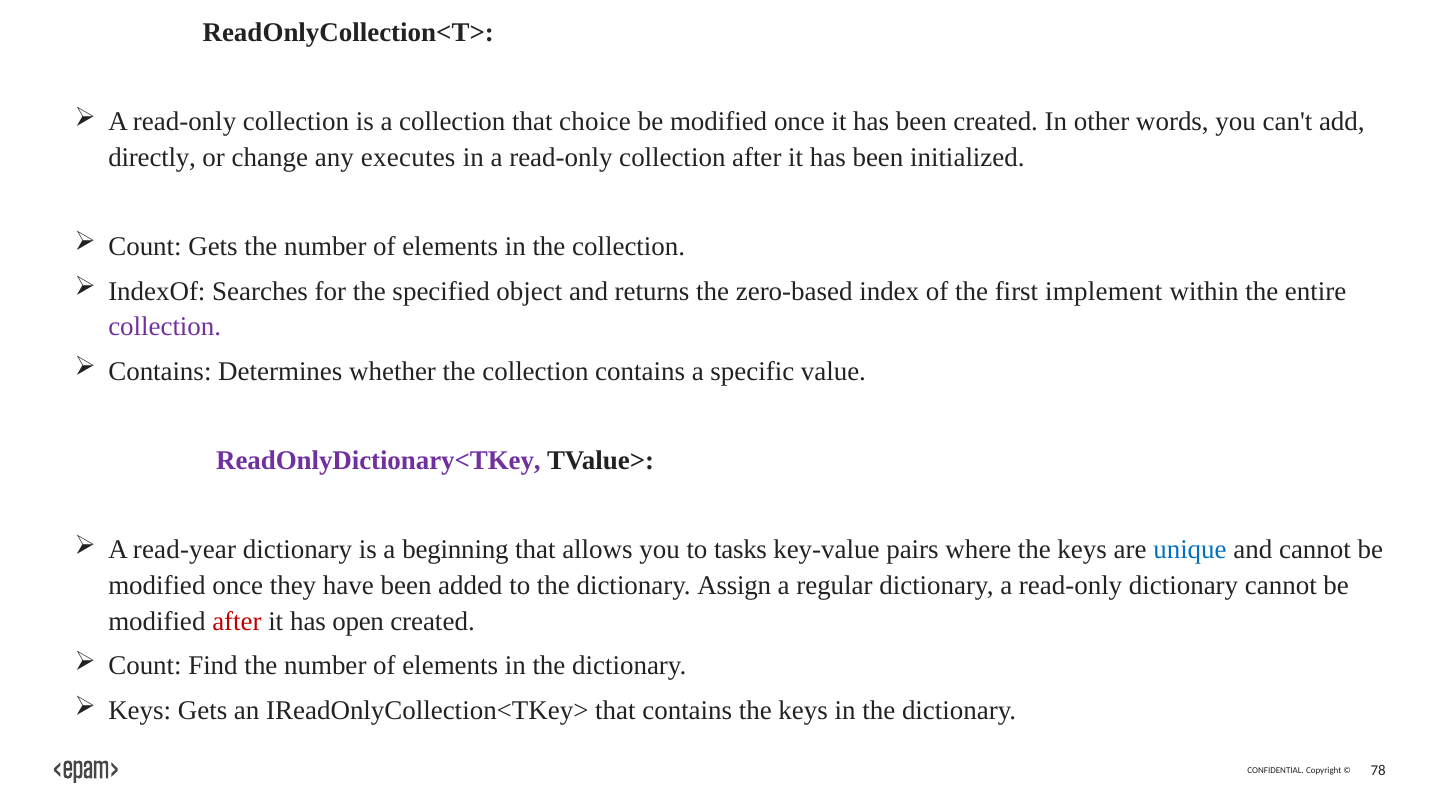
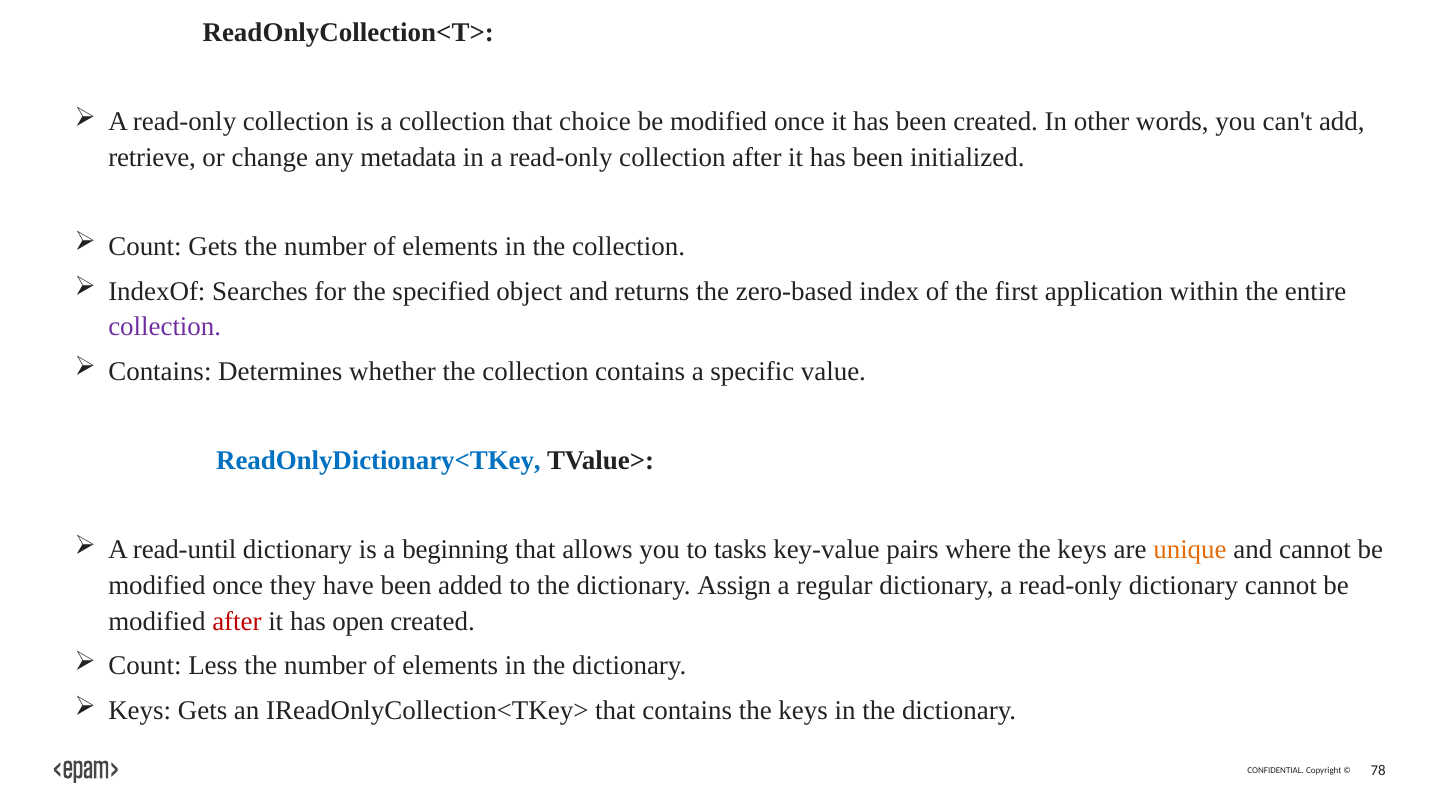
directly: directly -> retrieve (152, 157)
executes: executes -> metadata (408, 157)
implement: implement -> application (1104, 291)
ReadOnlyDictionary<TKey colour: purple -> blue (378, 460)
read-year: read-year -> read-until (185, 550)
unique colour: blue -> orange (1190, 550)
Find: Find -> Less (213, 665)
